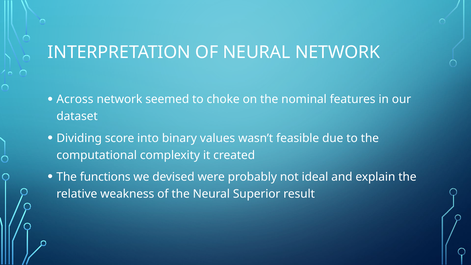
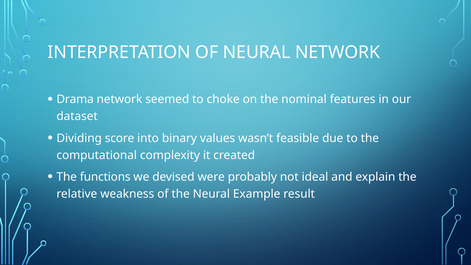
Across: Across -> Drama (75, 99)
Superior: Superior -> Example (257, 194)
